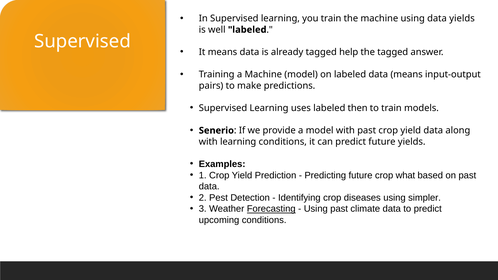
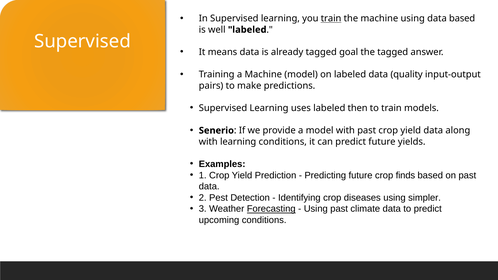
train underline: none -> present (331, 18)
data yields: yields -> based (462, 18)
help: help -> goal (349, 52)
data means: means -> quality (407, 75)
what: what -> finds (405, 175)
